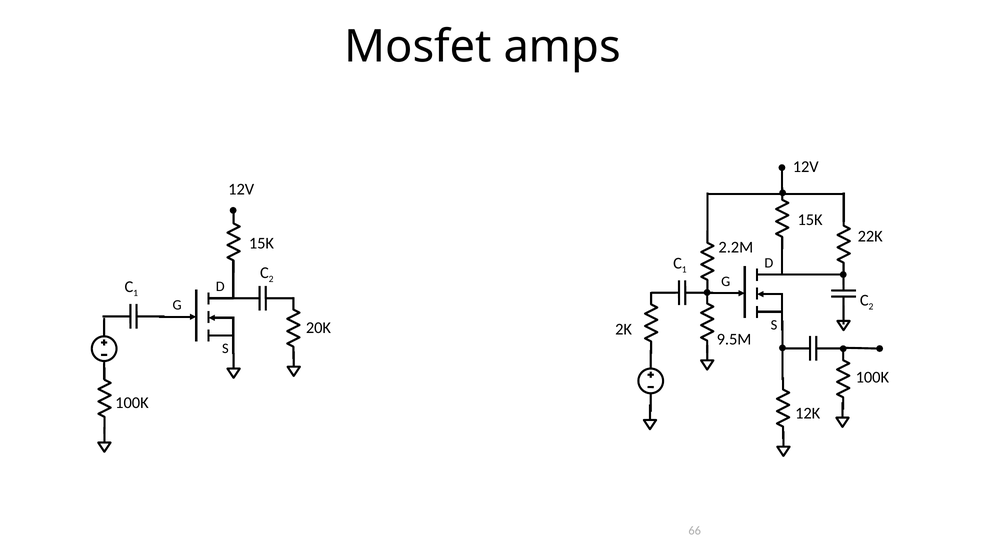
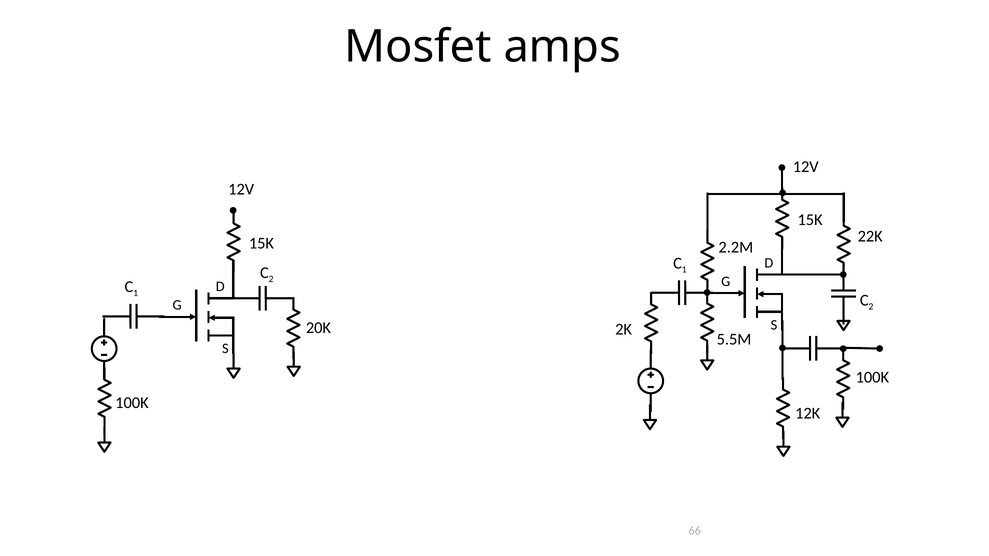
9.5M: 9.5M -> 5.5M (734, 339)
